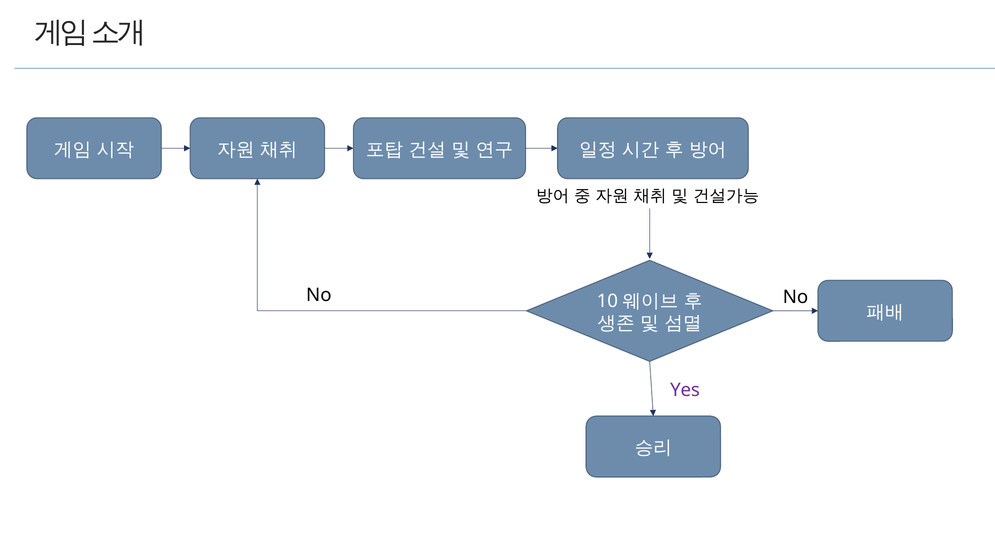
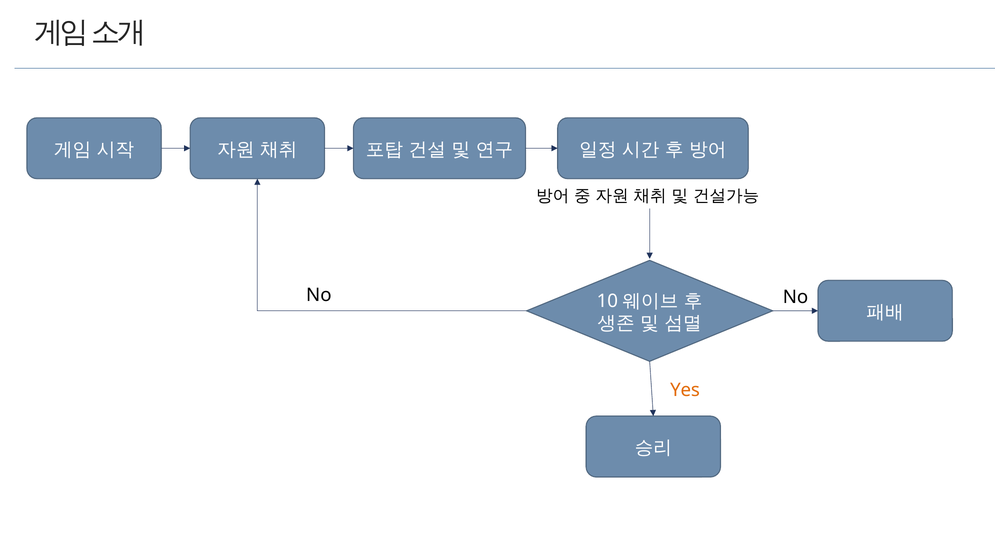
Yes colour: purple -> orange (685, 390)
